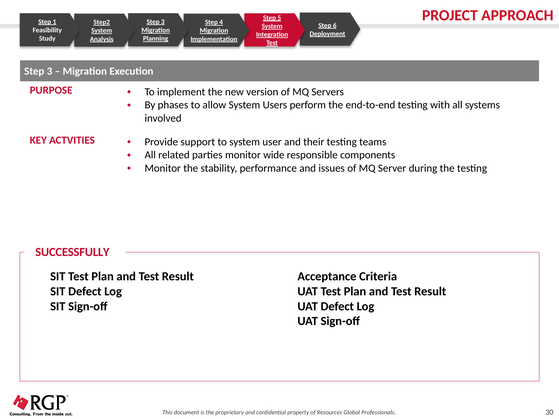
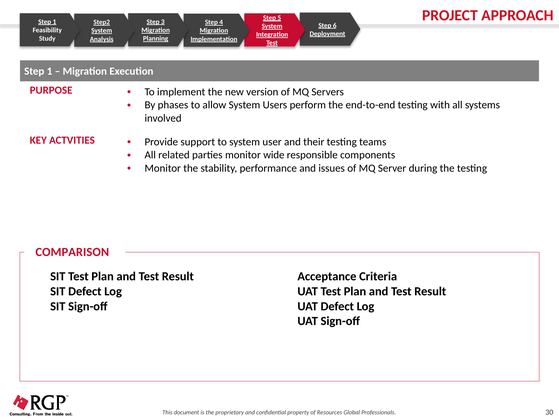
3: 3 -> 1 (50, 71)
SUCCESSFULLY: SUCCESSFULLY -> COMPARISON (72, 252)
